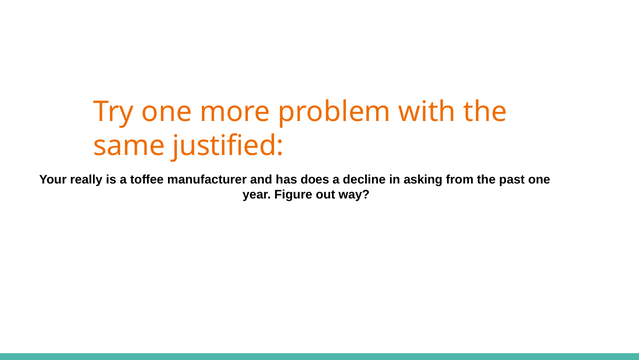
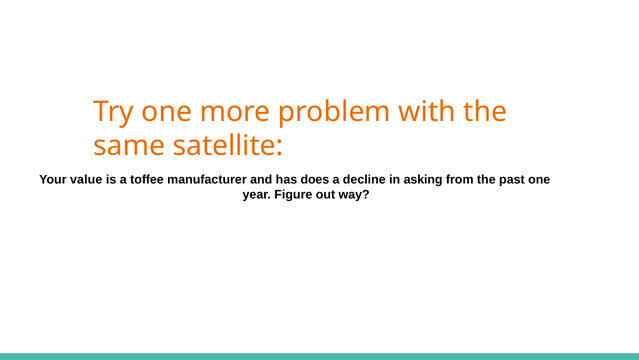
justified: justified -> satellite (228, 146)
really: really -> value (86, 179)
